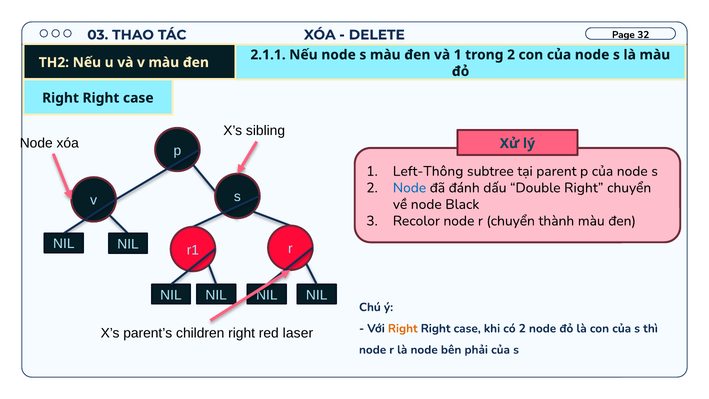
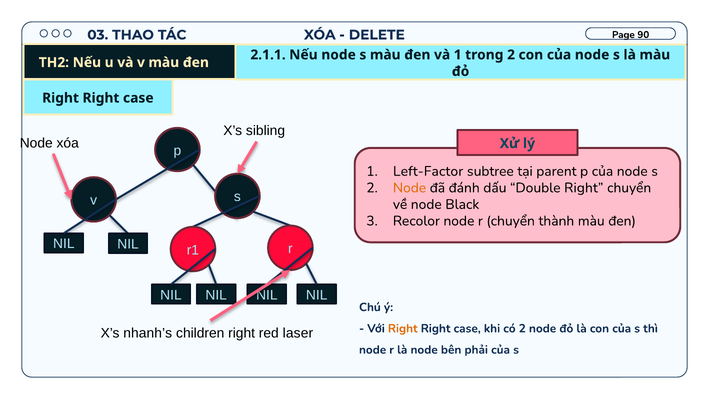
32: 32 -> 90 (643, 35)
Left-Thông: Left-Thông -> Left-Factor (428, 171)
Node colour: blue -> orange (410, 188)
parent’s: parent’s -> nhanh’s (148, 333)
